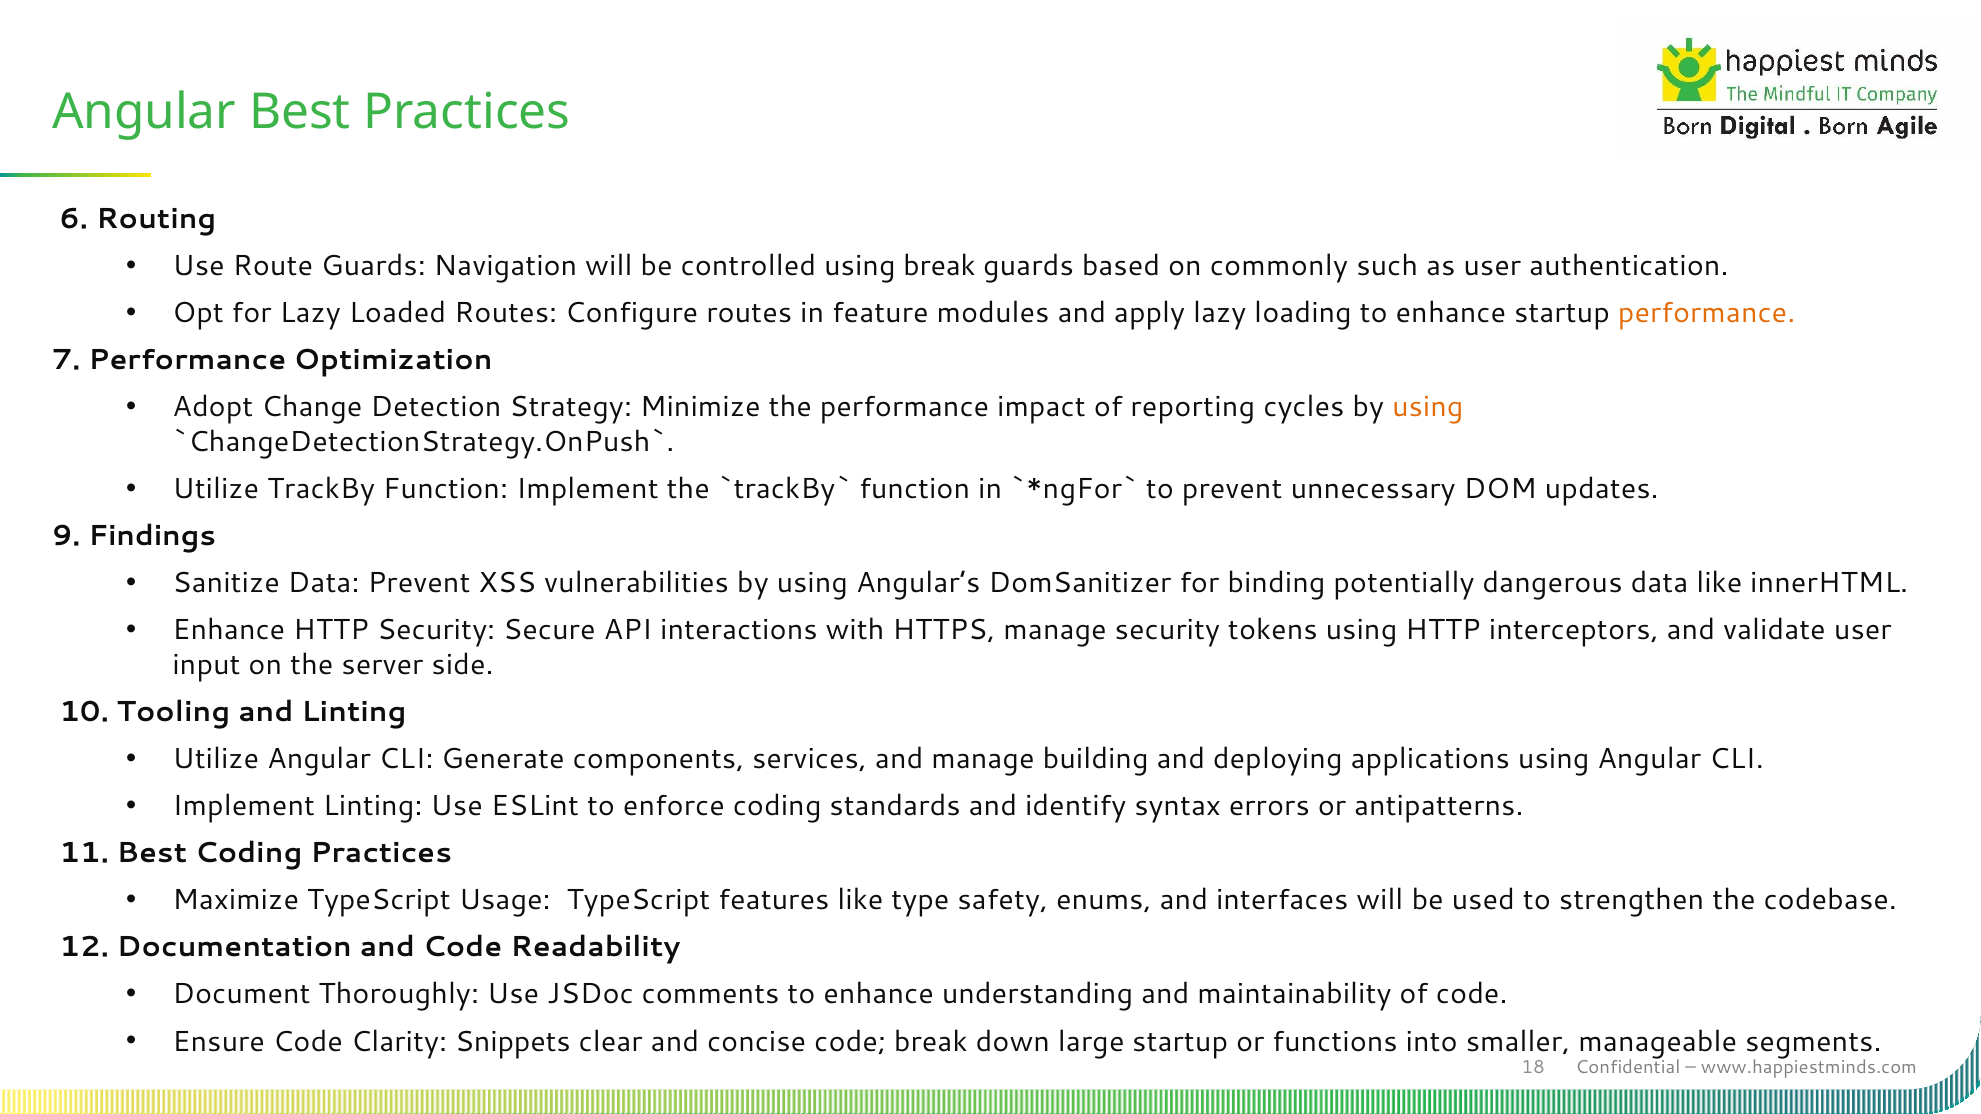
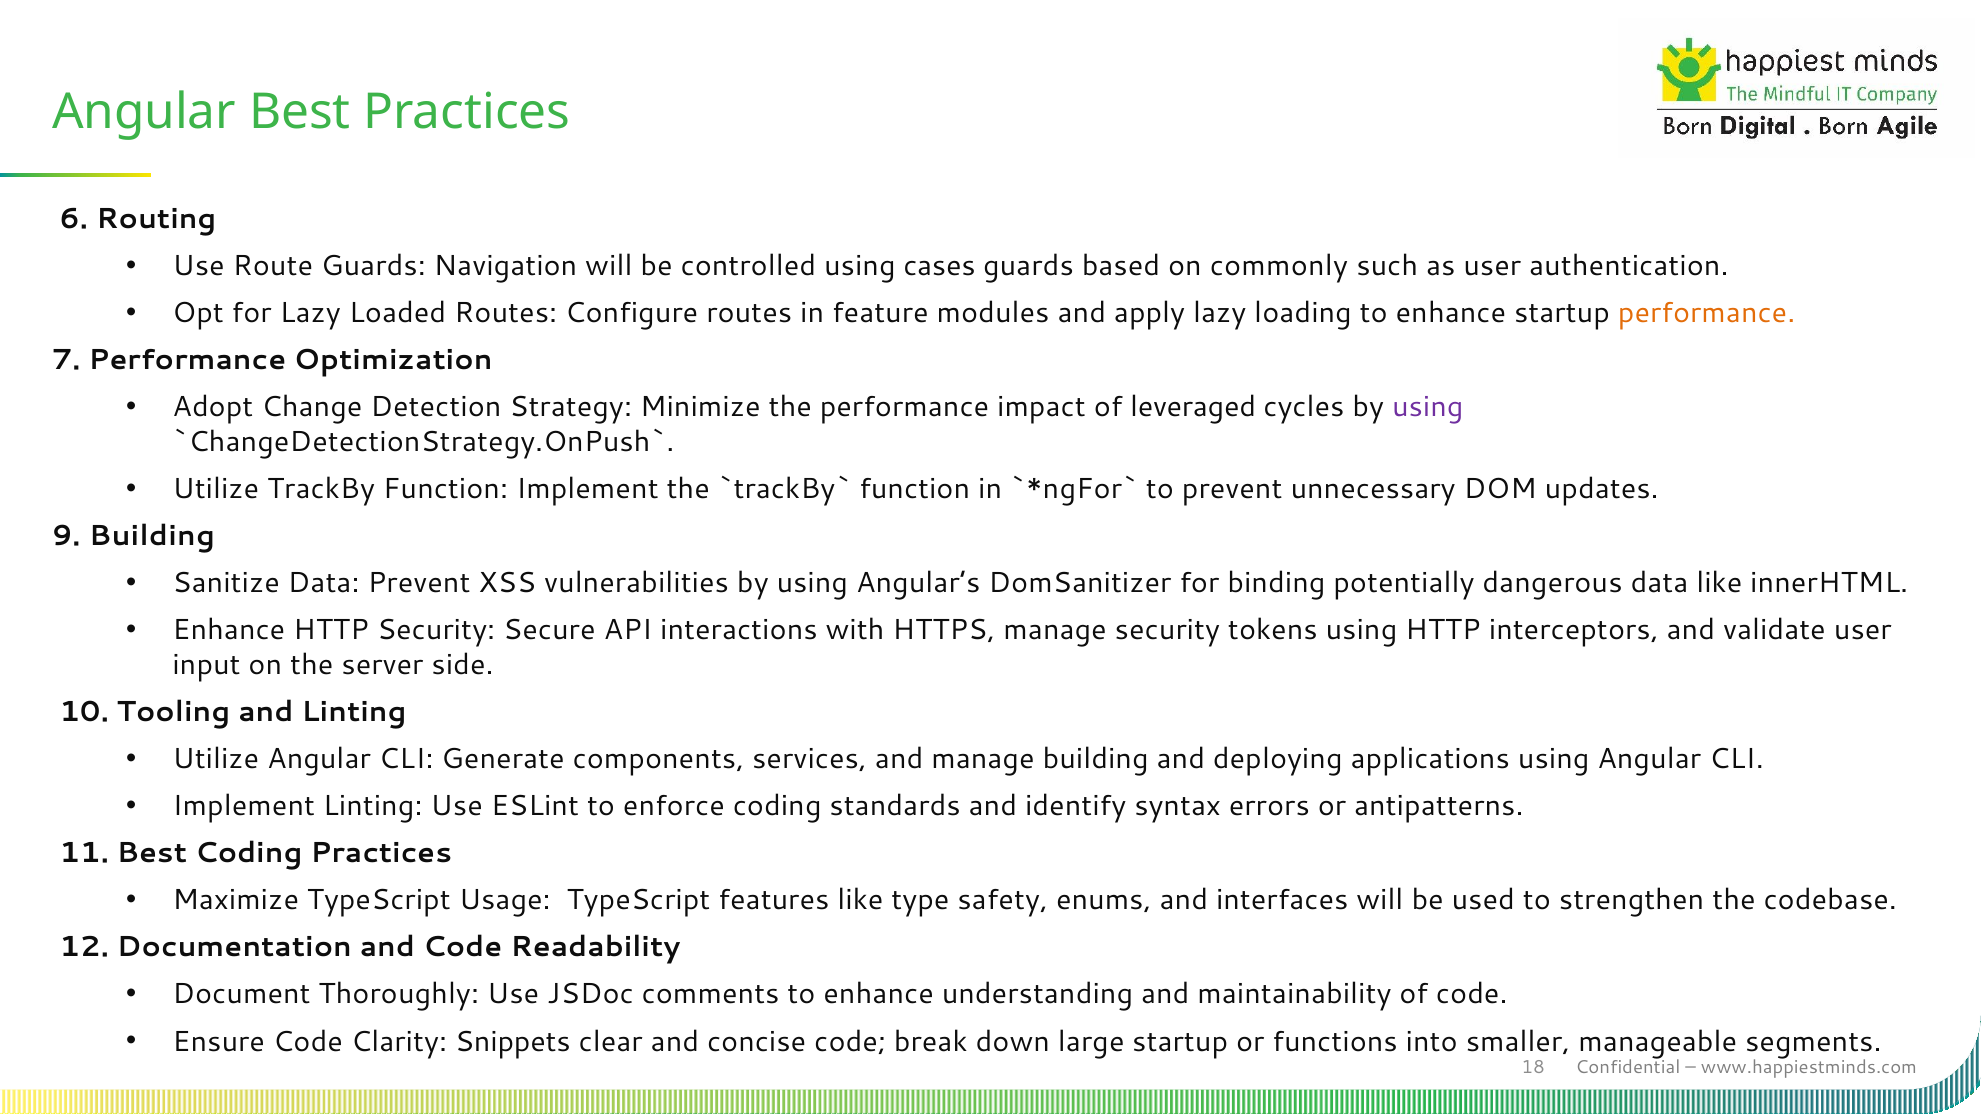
using break: break -> cases (939, 266)
reporting: reporting -> leveraged (1193, 407)
using colour: orange -> purple (1428, 407)
9 Findings: Findings -> Building (152, 536)
